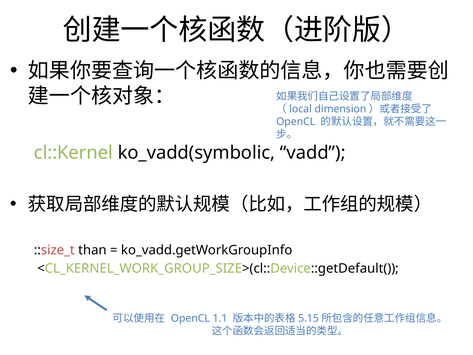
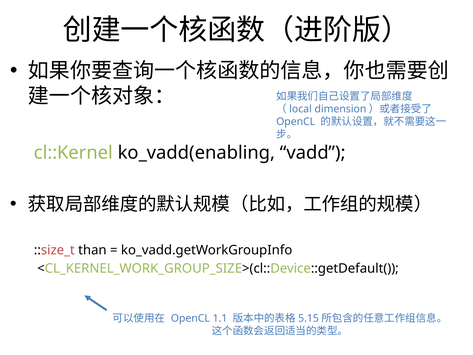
ko_vadd(symbolic: ko_vadd(symbolic -> ko_vadd(enabling (196, 153)
